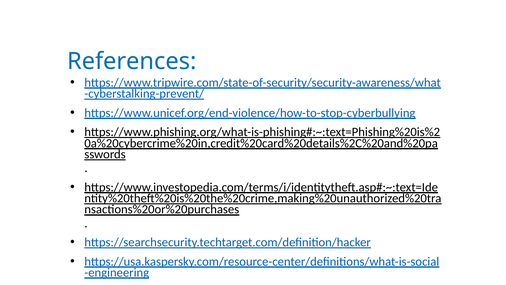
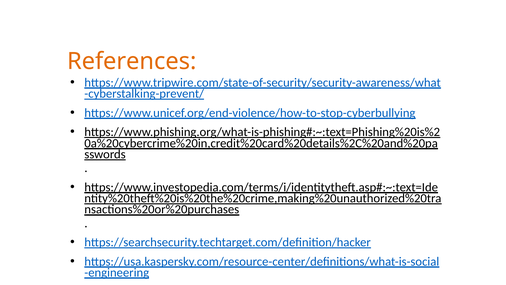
References colour: blue -> orange (132, 61)
